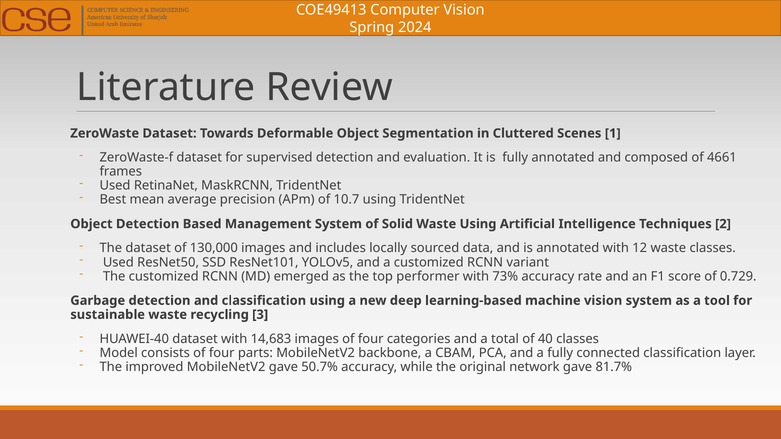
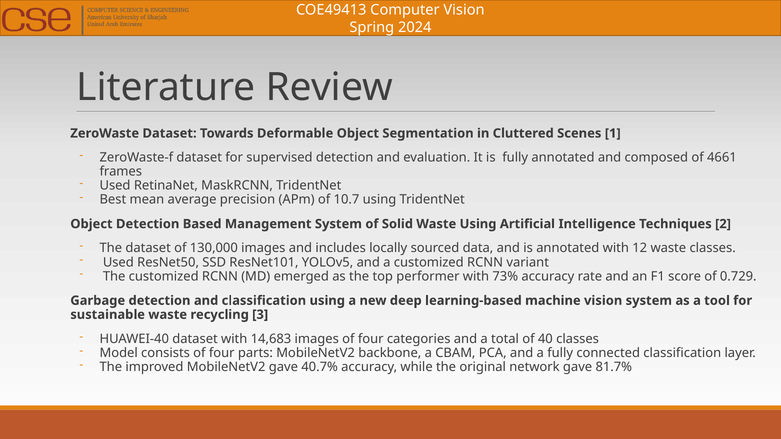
50.7%: 50.7% -> 40.7% (320, 367)
